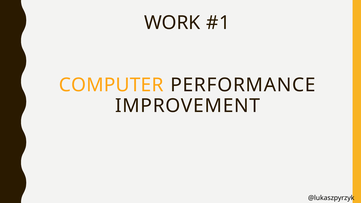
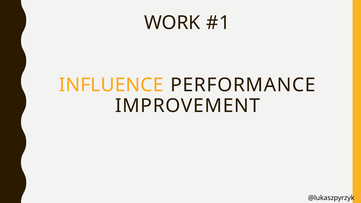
COMPUTER: COMPUTER -> INFLUENCE (111, 85)
